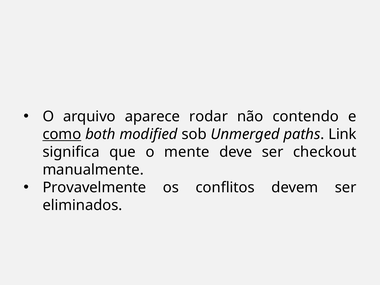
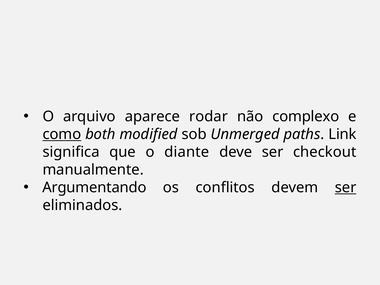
contendo: contendo -> complexo (306, 117)
mente: mente -> diante (187, 152)
Provavelmente: Provavelmente -> Argumentando (94, 188)
ser underline: none -> present (346, 188)
